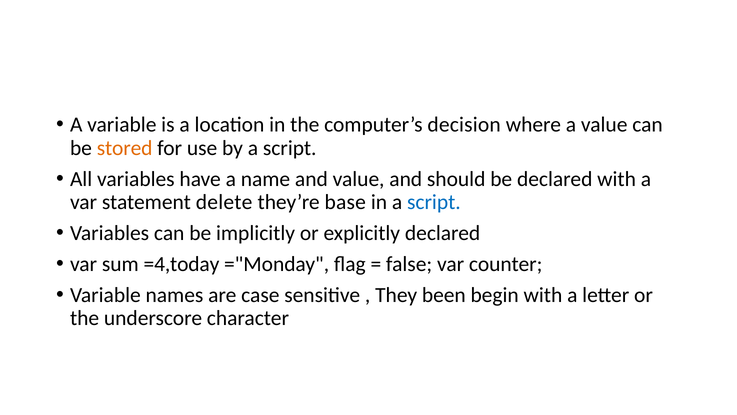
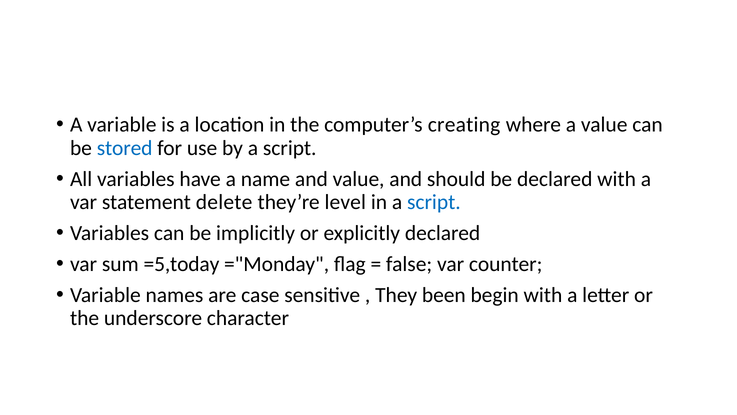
decision: decision -> creating (464, 125)
stored colour: orange -> blue (125, 148)
base: base -> level (345, 202)
=4,today: =4,today -> =5,today (181, 264)
